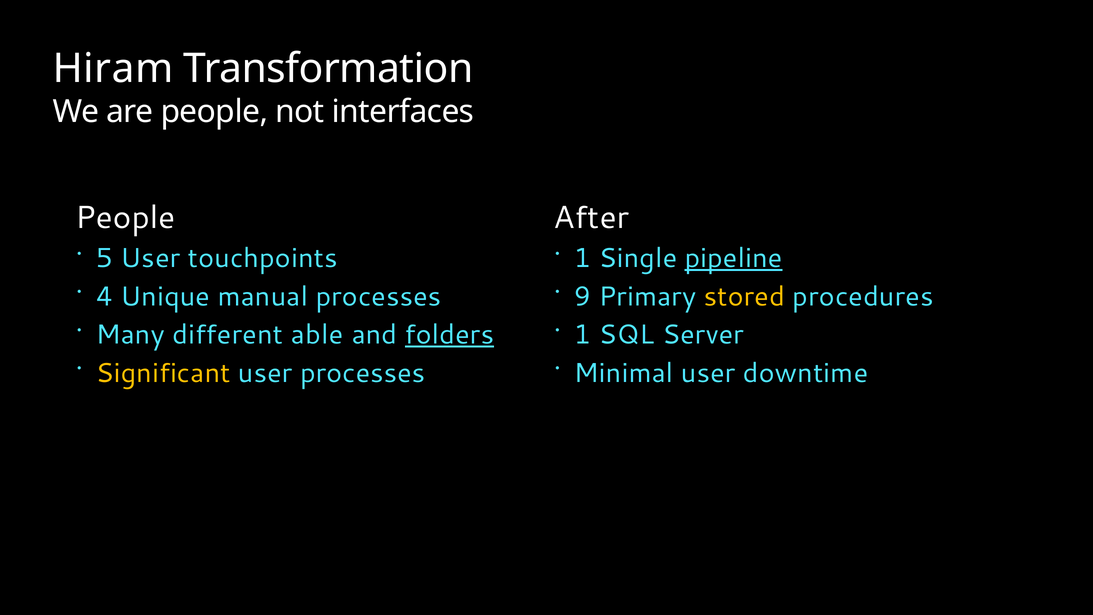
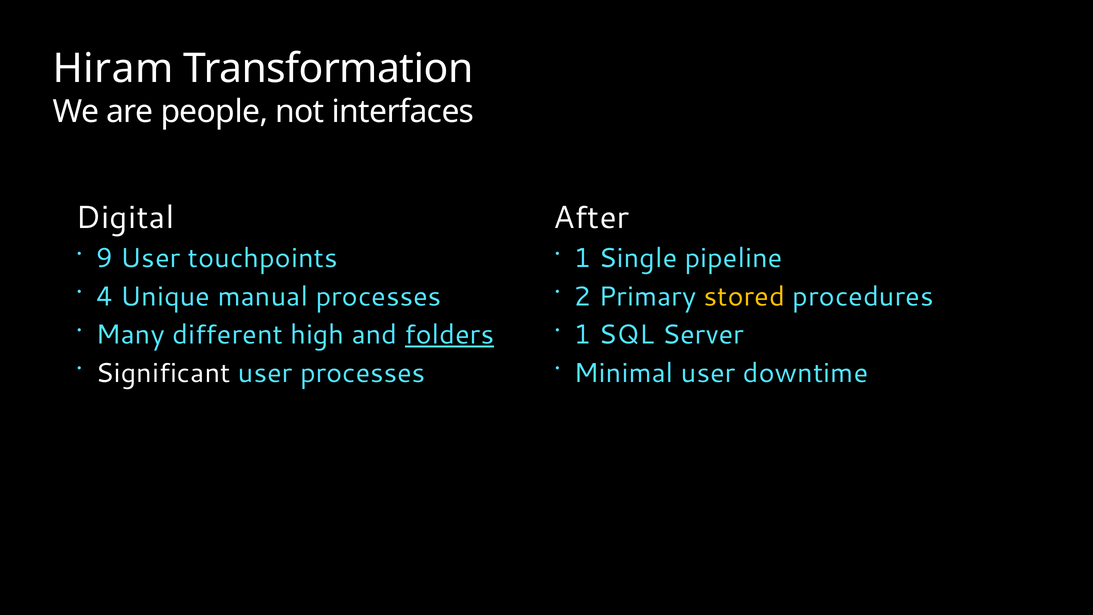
People: People -> Digital (125, 217)
5: 5 -> 9 (104, 258)
pipeline underline: present -> none (734, 258)
9: 9 -> 2 (582, 296)
able: able -> high (317, 335)
Significant colour: yellow -> white (163, 373)
